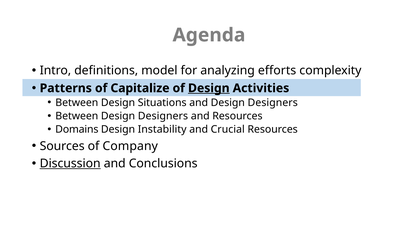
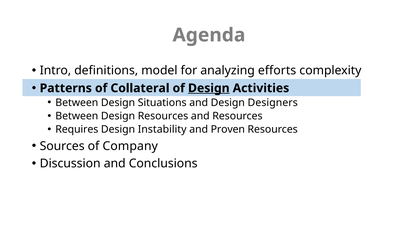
Capitalize: Capitalize -> Collateral (140, 88)
Between Design Designers: Designers -> Resources (163, 116)
Domains: Domains -> Requires (77, 130)
Crucial: Crucial -> Proven (228, 130)
Discussion underline: present -> none (70, 164)
